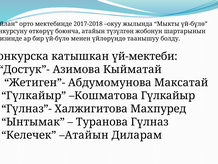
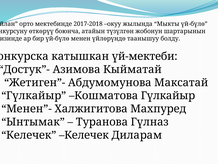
Гүлназ”-: Гүлназ”- -> Менен”- (27, 109)
Келечек Атайын: Атайын -> Келечек (84, 135)
